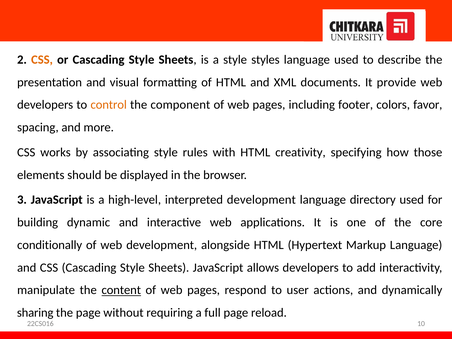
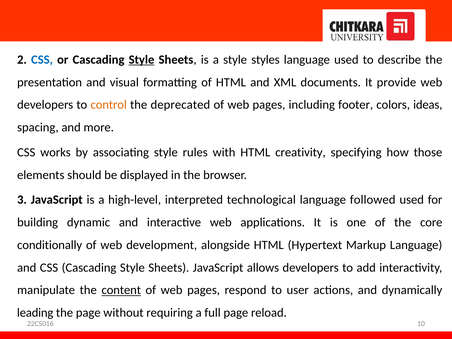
CSS colour: orange -> blue (42, 60)
Style underline: none -> present (142, 60)
component: component -> deprecated (180, 105)
favor: favor -> ideas (428, 105)
interpreted development: development -> technological (261, 200)
directory: directory -> followed (373, 200)
sharing: sharing -> leading (35, 313)
